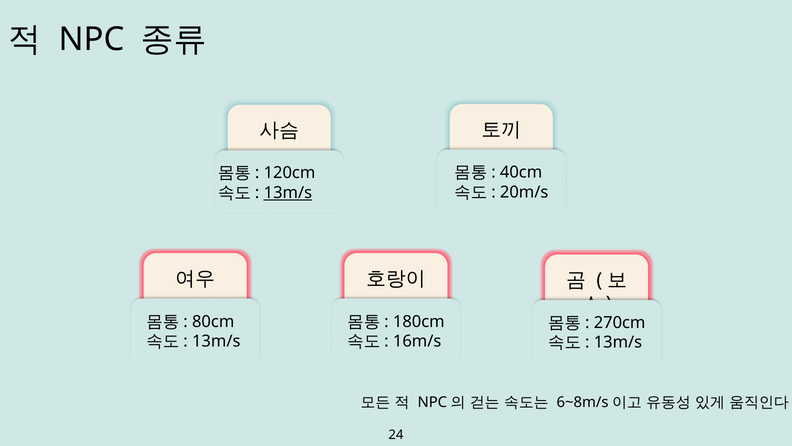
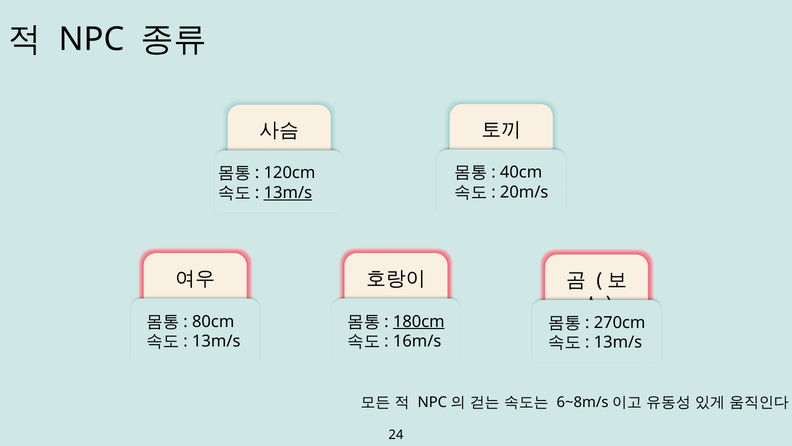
180cm underline: none -> present (419, 321)
